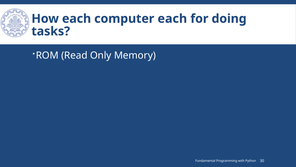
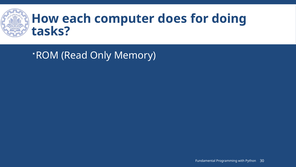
computer each: each -> does (172, 19)
